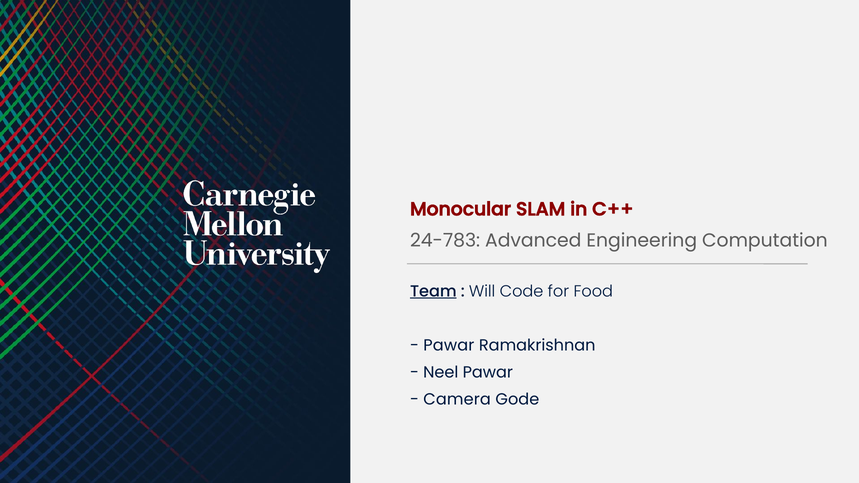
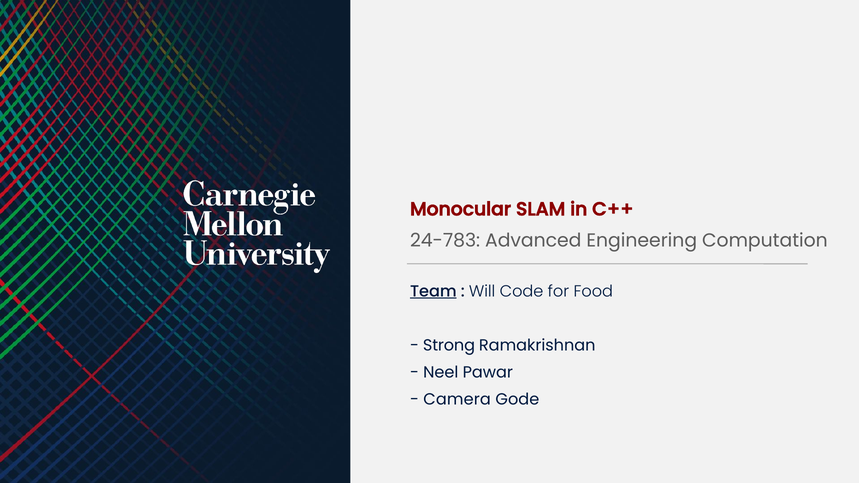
Pawar: Pawar -> Strong (449, 345)
